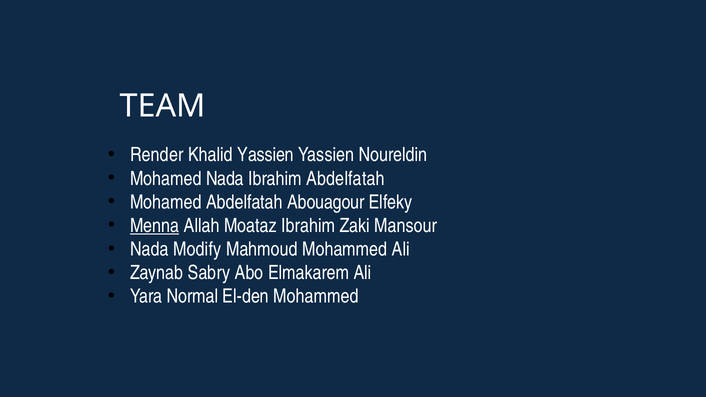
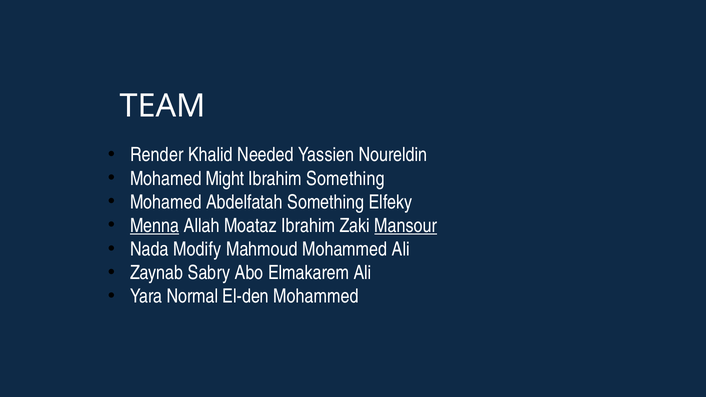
Khalid Yassien: Yassien -> Needed (266, 155)
Mohamed Nada: Nada -> Might (225, 179)
Ibrahim Abdelfatah: Abdelfatah -> Something (346, 179)
Abdelfatah Abouagour: Abouagour -> Something (326, 202)
Mansour underline: none -> present (406, 226)
